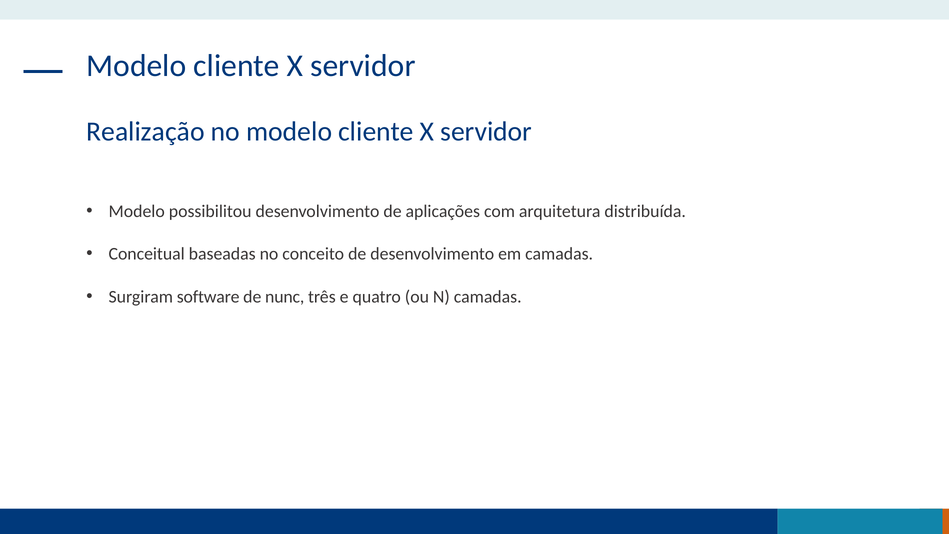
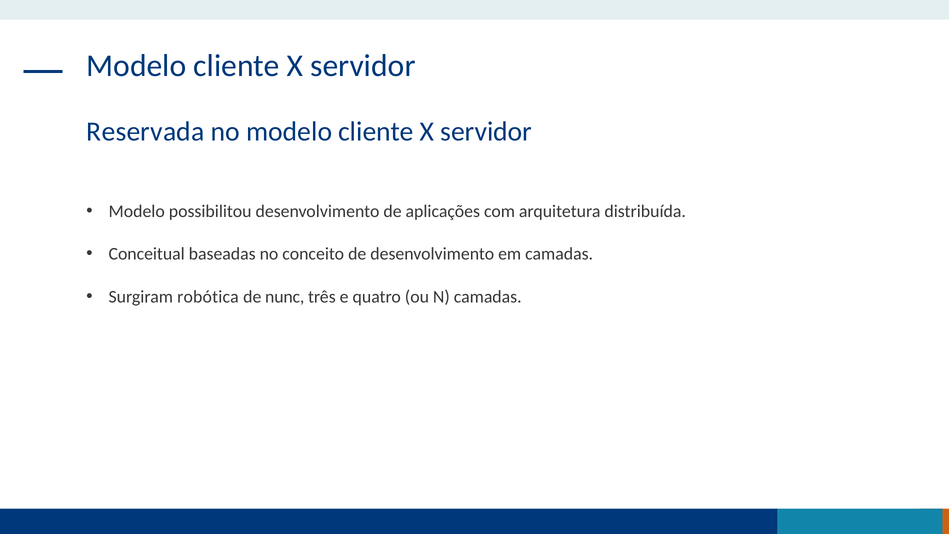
Realização: Realização -> Reservada (145, 132)
software: software -> robótica (208, 297)
